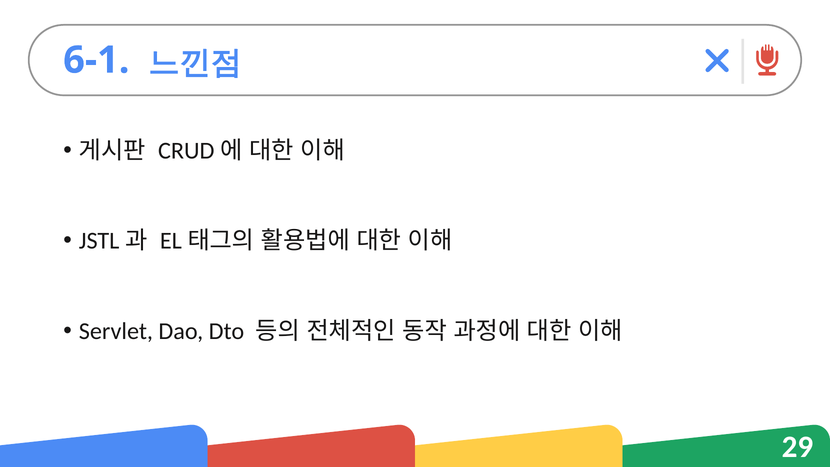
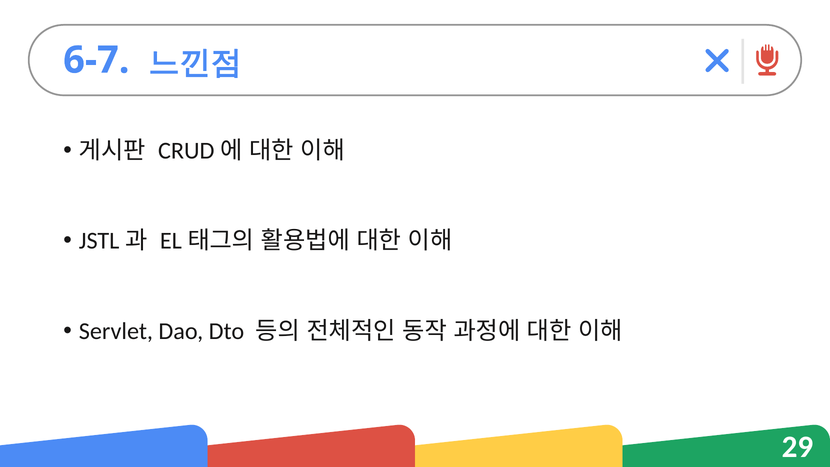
6-1: 6-1 -> 6-7 (96, 60)
